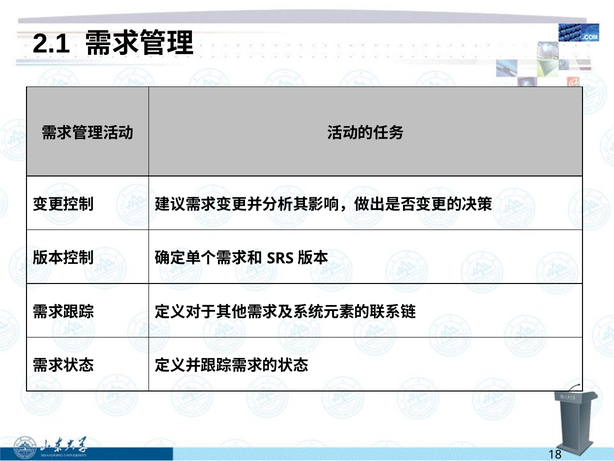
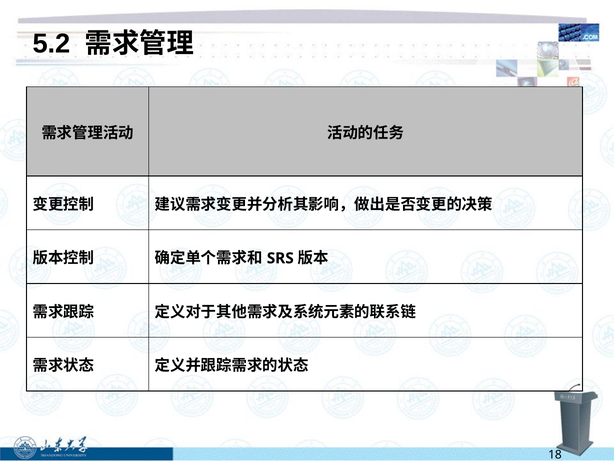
2.1: 2.1 -> 5.2 (52, 44)
